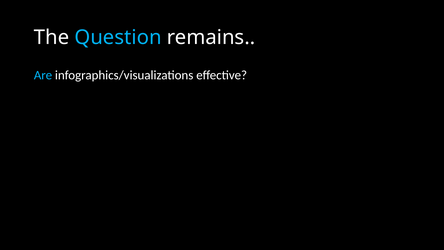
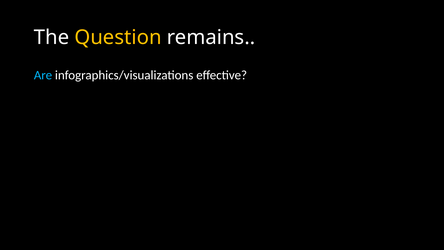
Question colour: light blue -> yellow (118, 37)
